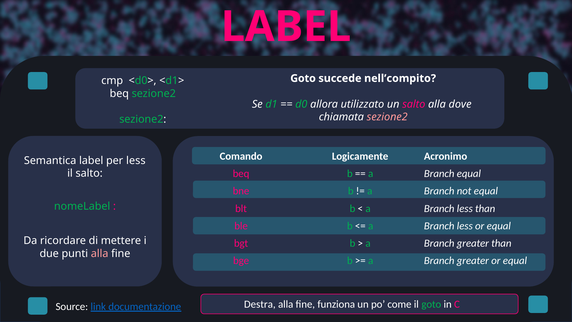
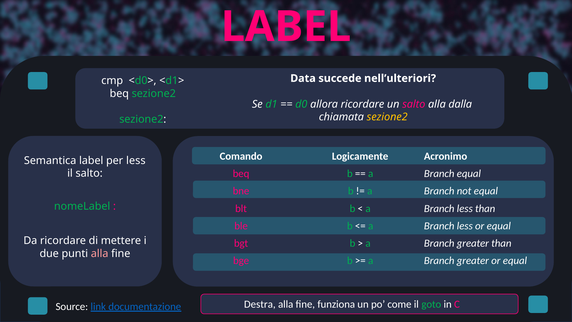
Goto: Goto -> Data (303, 78)
nell’compito: nell’compito -> nell’ulteriori (400, 78)
allora utilizzato: utilizzato -> ricordare (362, 104)
dove: dove -> dalla (460, 104)
sezione2 colour: pink -> yellow (387, 117)
